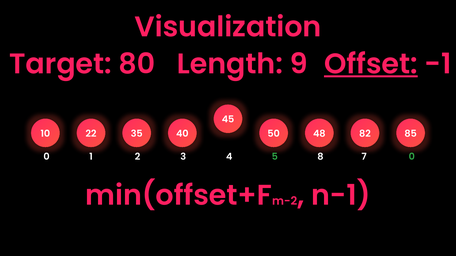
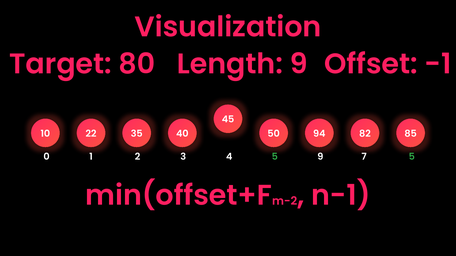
Offset underline: present -> none (371, 64)
48: 48 -> 94 (319, 134)
4 8: 8 -> 9 (320, 157)
7 0: 0 -> 5 (412, 157)
